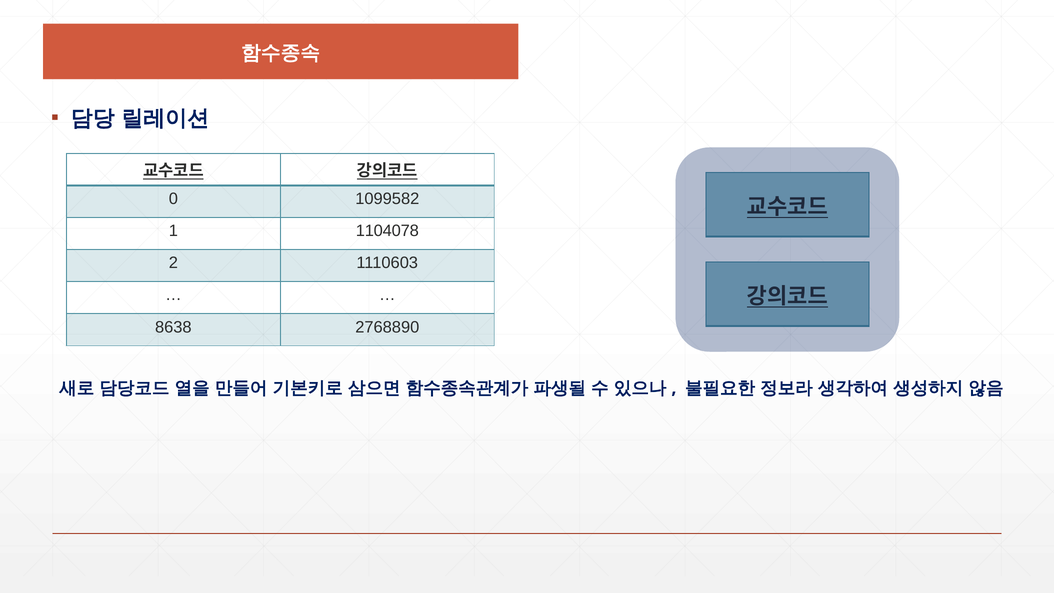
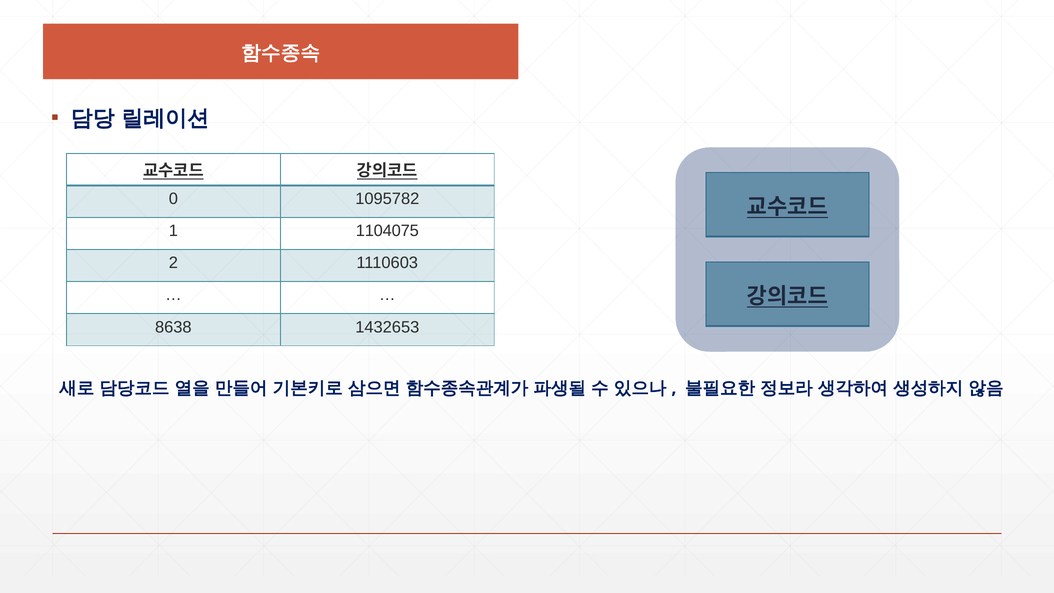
1099582: 1099582 -> 1095782 (387, 199)
1104078: 1104078 -> 1104075 (387, 231)
2768890: 2768890 -> 1432653 (387, 327)
